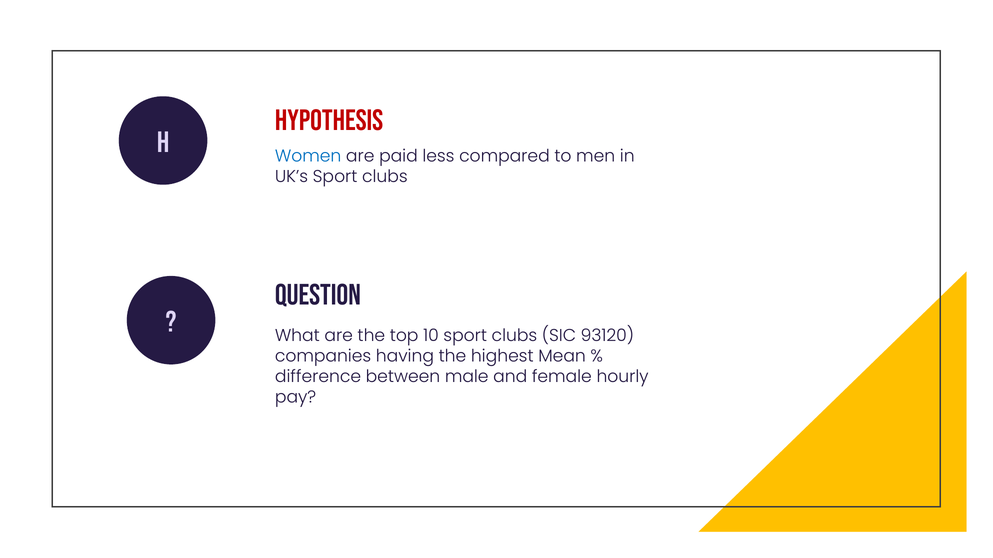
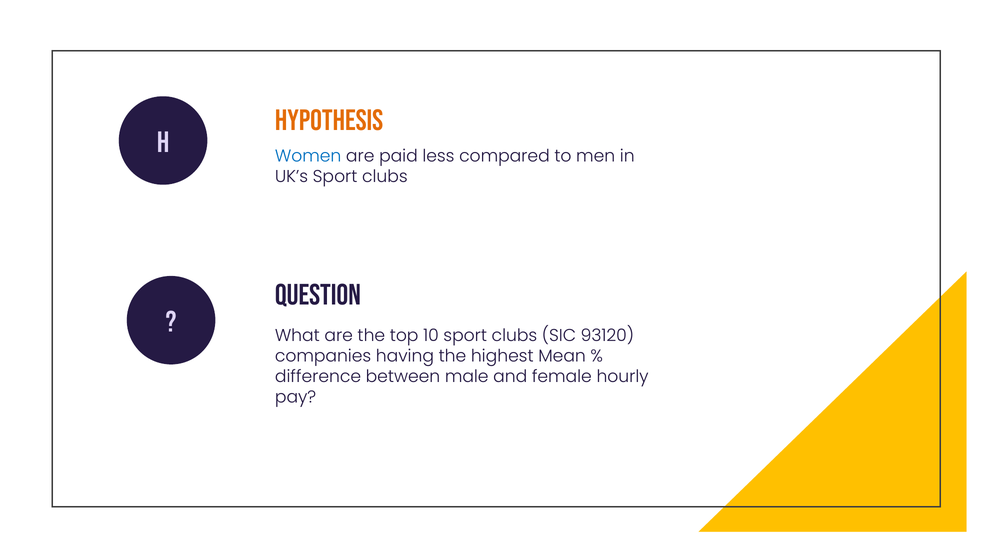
Hypothesis colour: red -> orange (329, 121)
